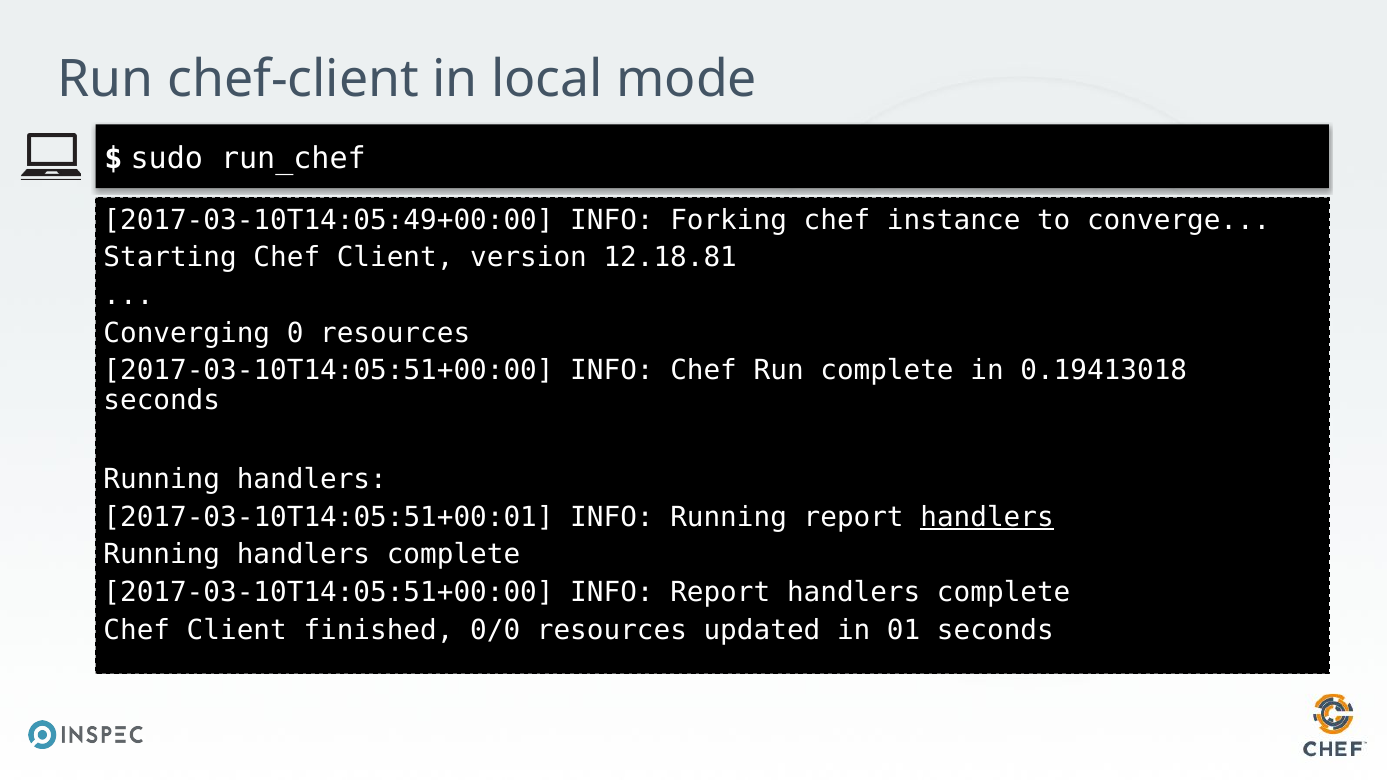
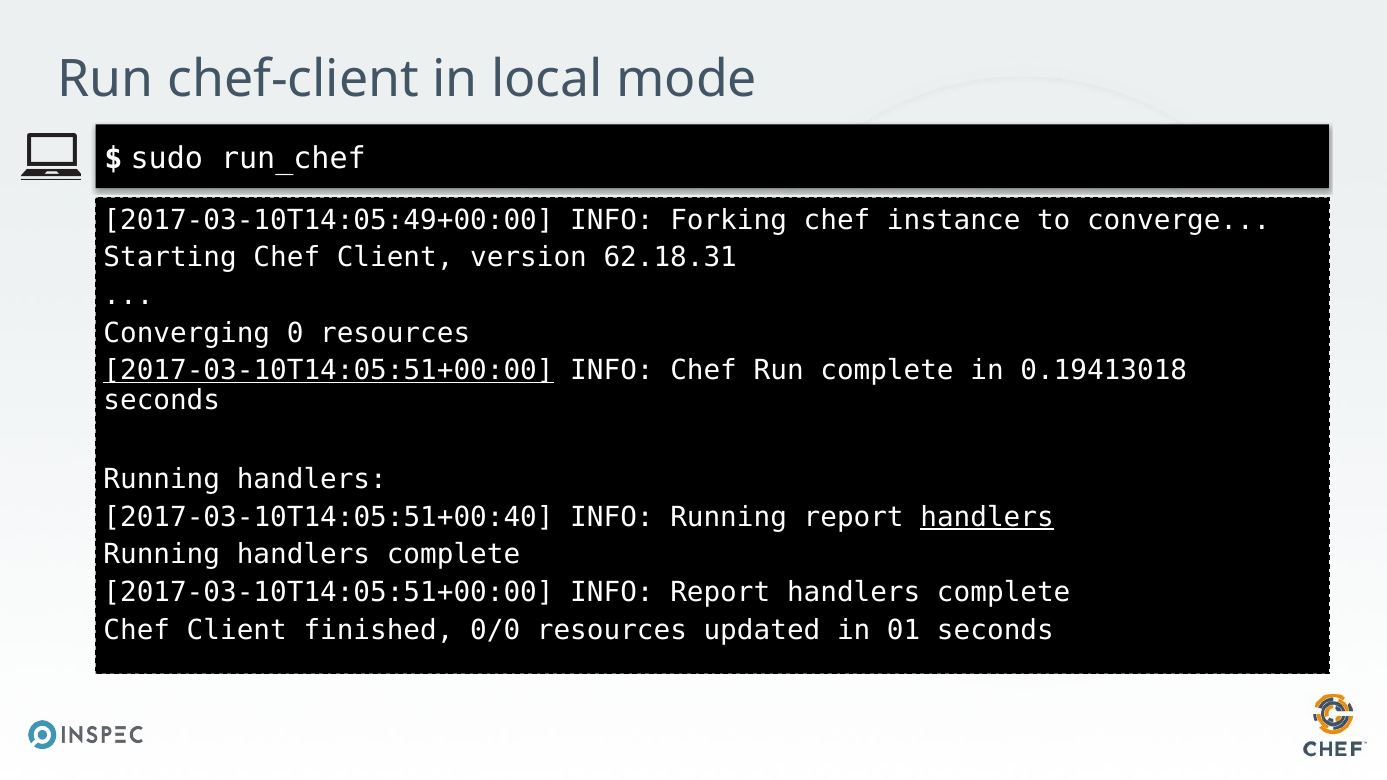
12.18.81: 12.18.81 -> 62.18.31 (670, 258)
2017-03-10T14:05:51+00:00 underline: none -> present (329, 371)
2017-03-10T14:05:51+00:01: 2017-03-10T14:05:51+00:01 -> 2017-03-10T14:05:51+00:40 (329, 517)
